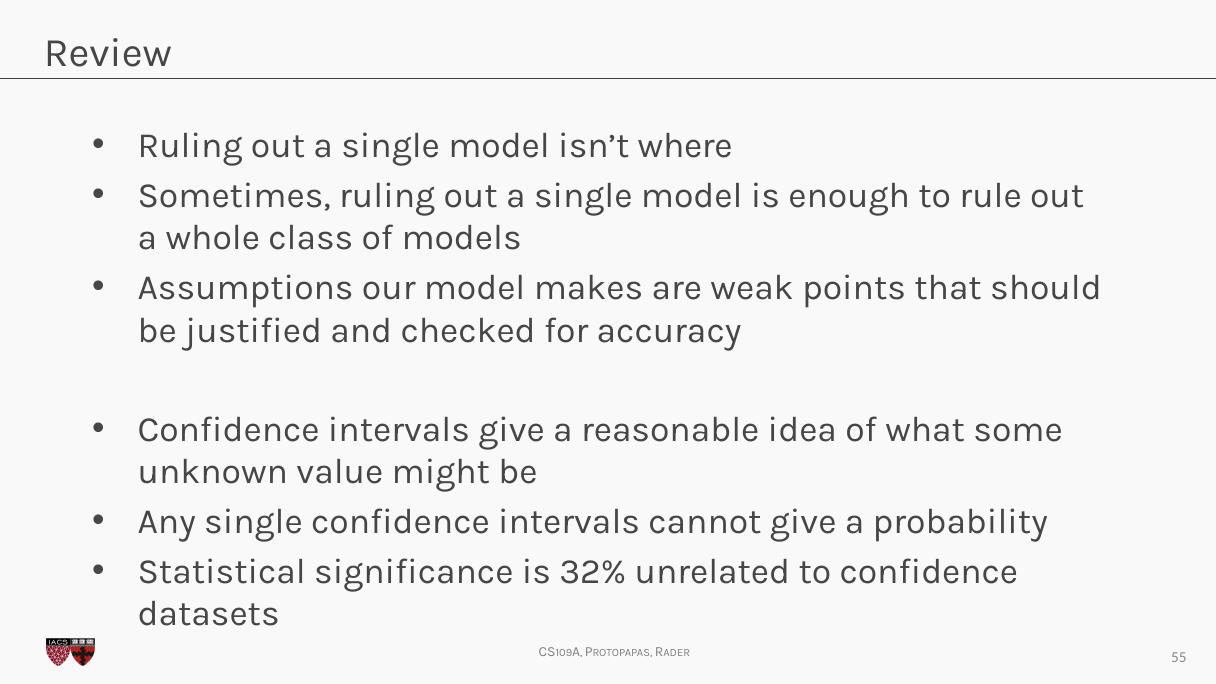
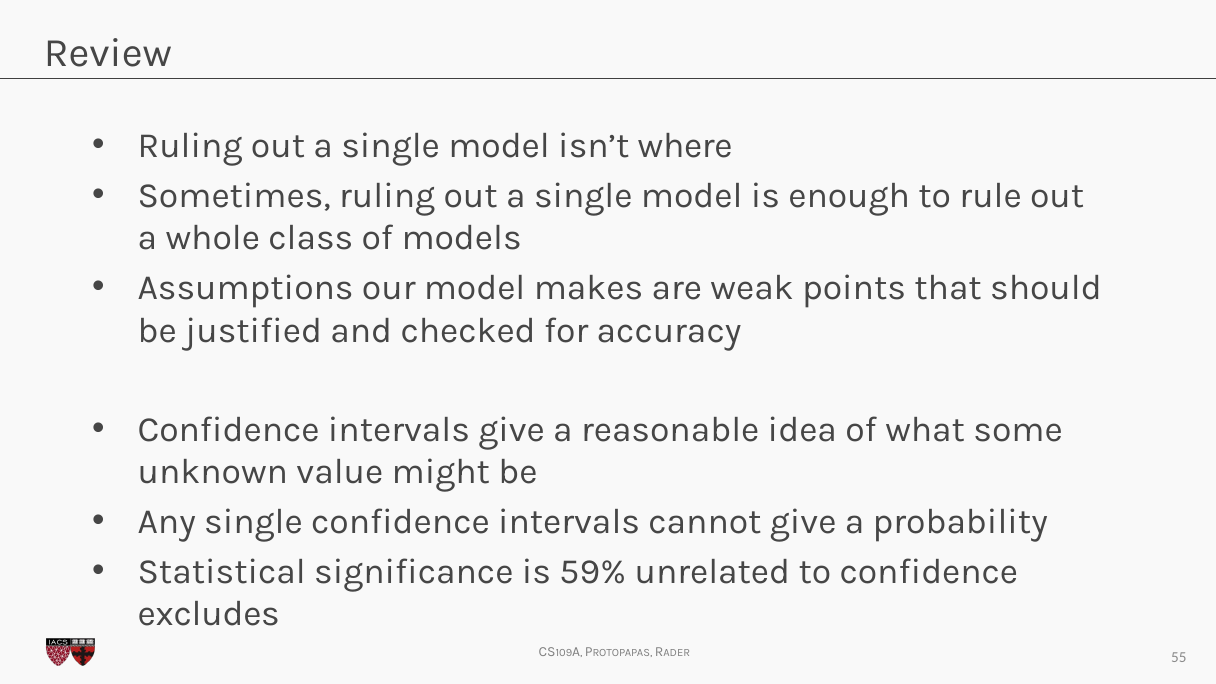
32%: 32% -> 59% (593, 572)
datasets: datasets -> excludes (209, 614)
